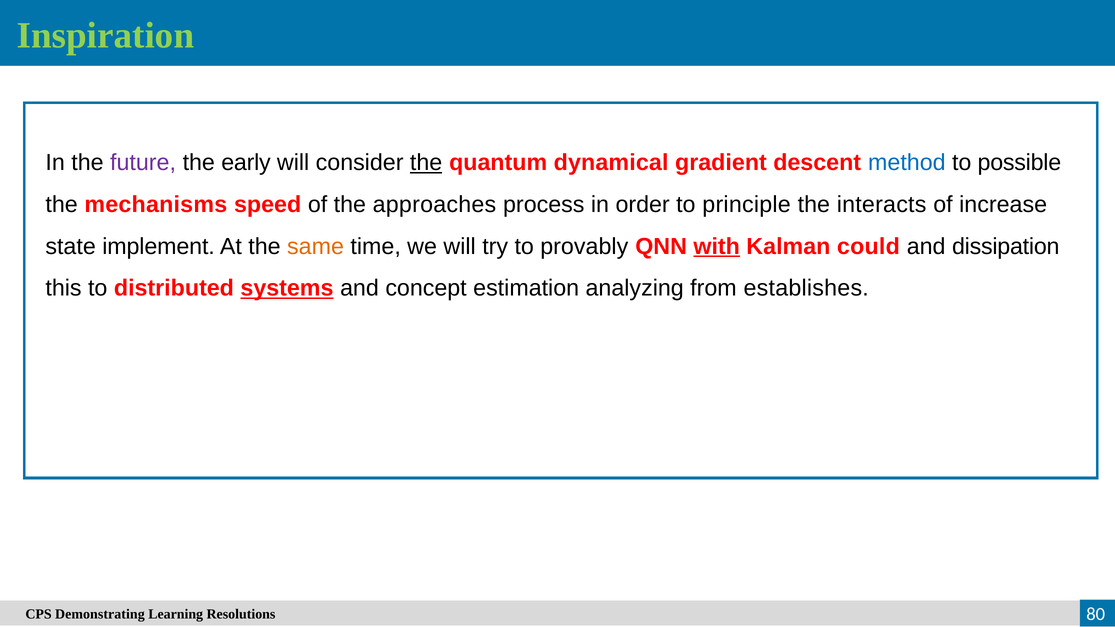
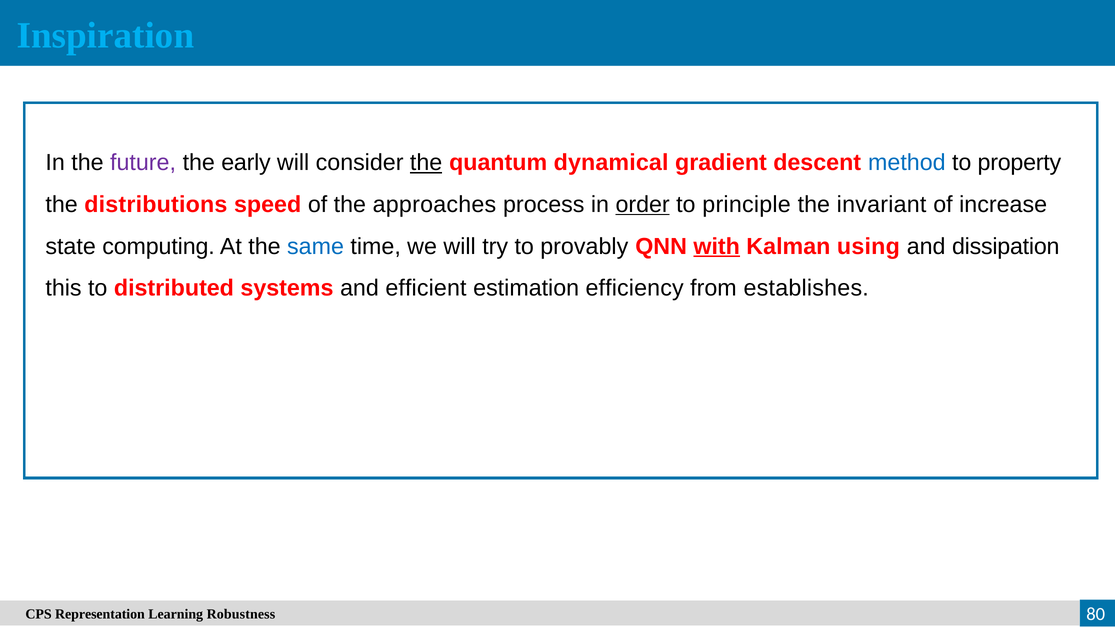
Inspiration colour: light green -> light blue (105, 36)
possible: possible -> property (1019, 163)
mechanisms: mechanisms -> distributions (156, 205)
order underline: none -> present (643, 205)
interacts: interacts -> invariant (882, 205)
implement: implement -> computing (159, 246)
same colour: orange -> blue (316, 246)
could: could -> using (868, 246)
systems underline: present -> none (287, 288)
concept: concept -> efficient (426, 288)
analyzing: analyzing -> efficiency (635, 288)
Demonstrating: Demonstrating -> Representation (100, 614)
Resolutions: Resolutions -> Robustness (241, 614)
